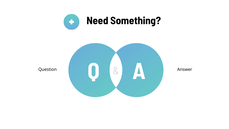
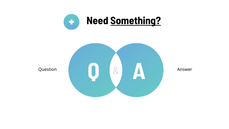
Something underline: none -> present (136, 21)
